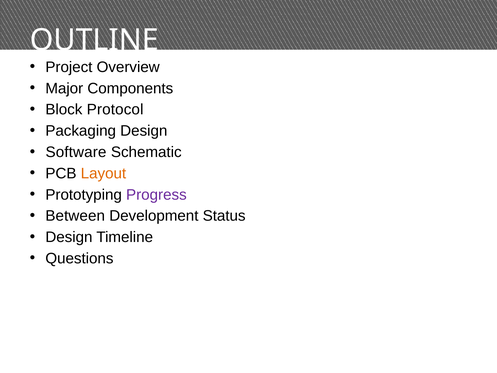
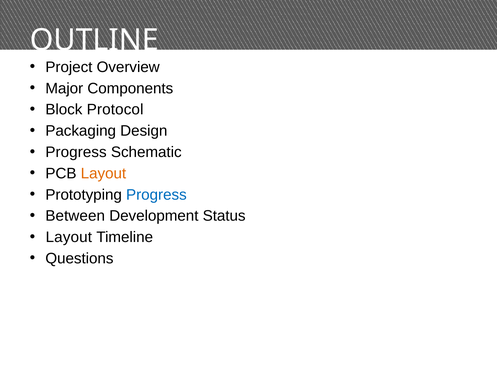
Software: Software -> Progress (76, 152)
Progress colour: purple -> blue (156, 195)
Design: Design -> Layout (69, 237)
